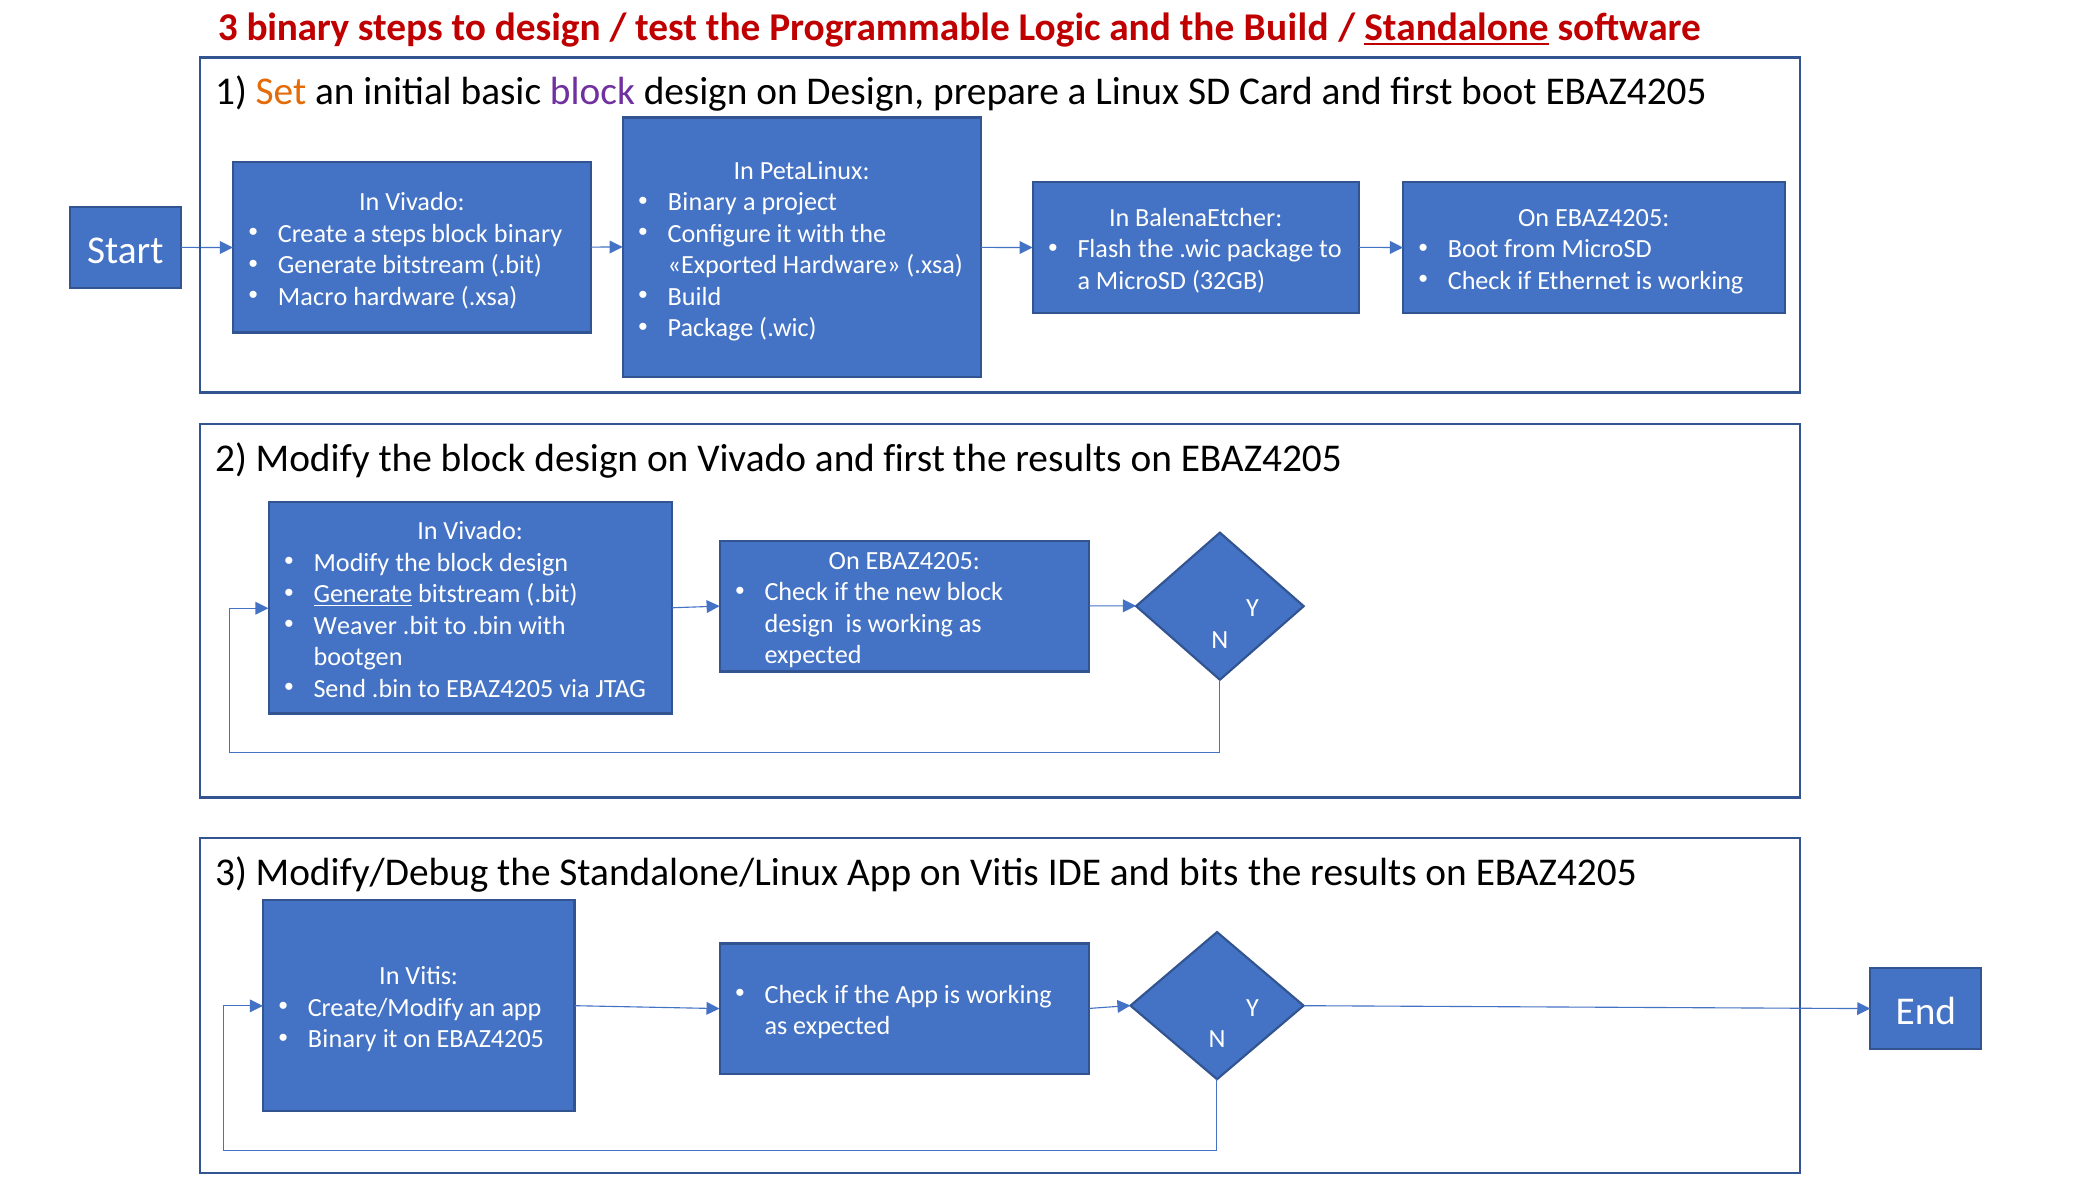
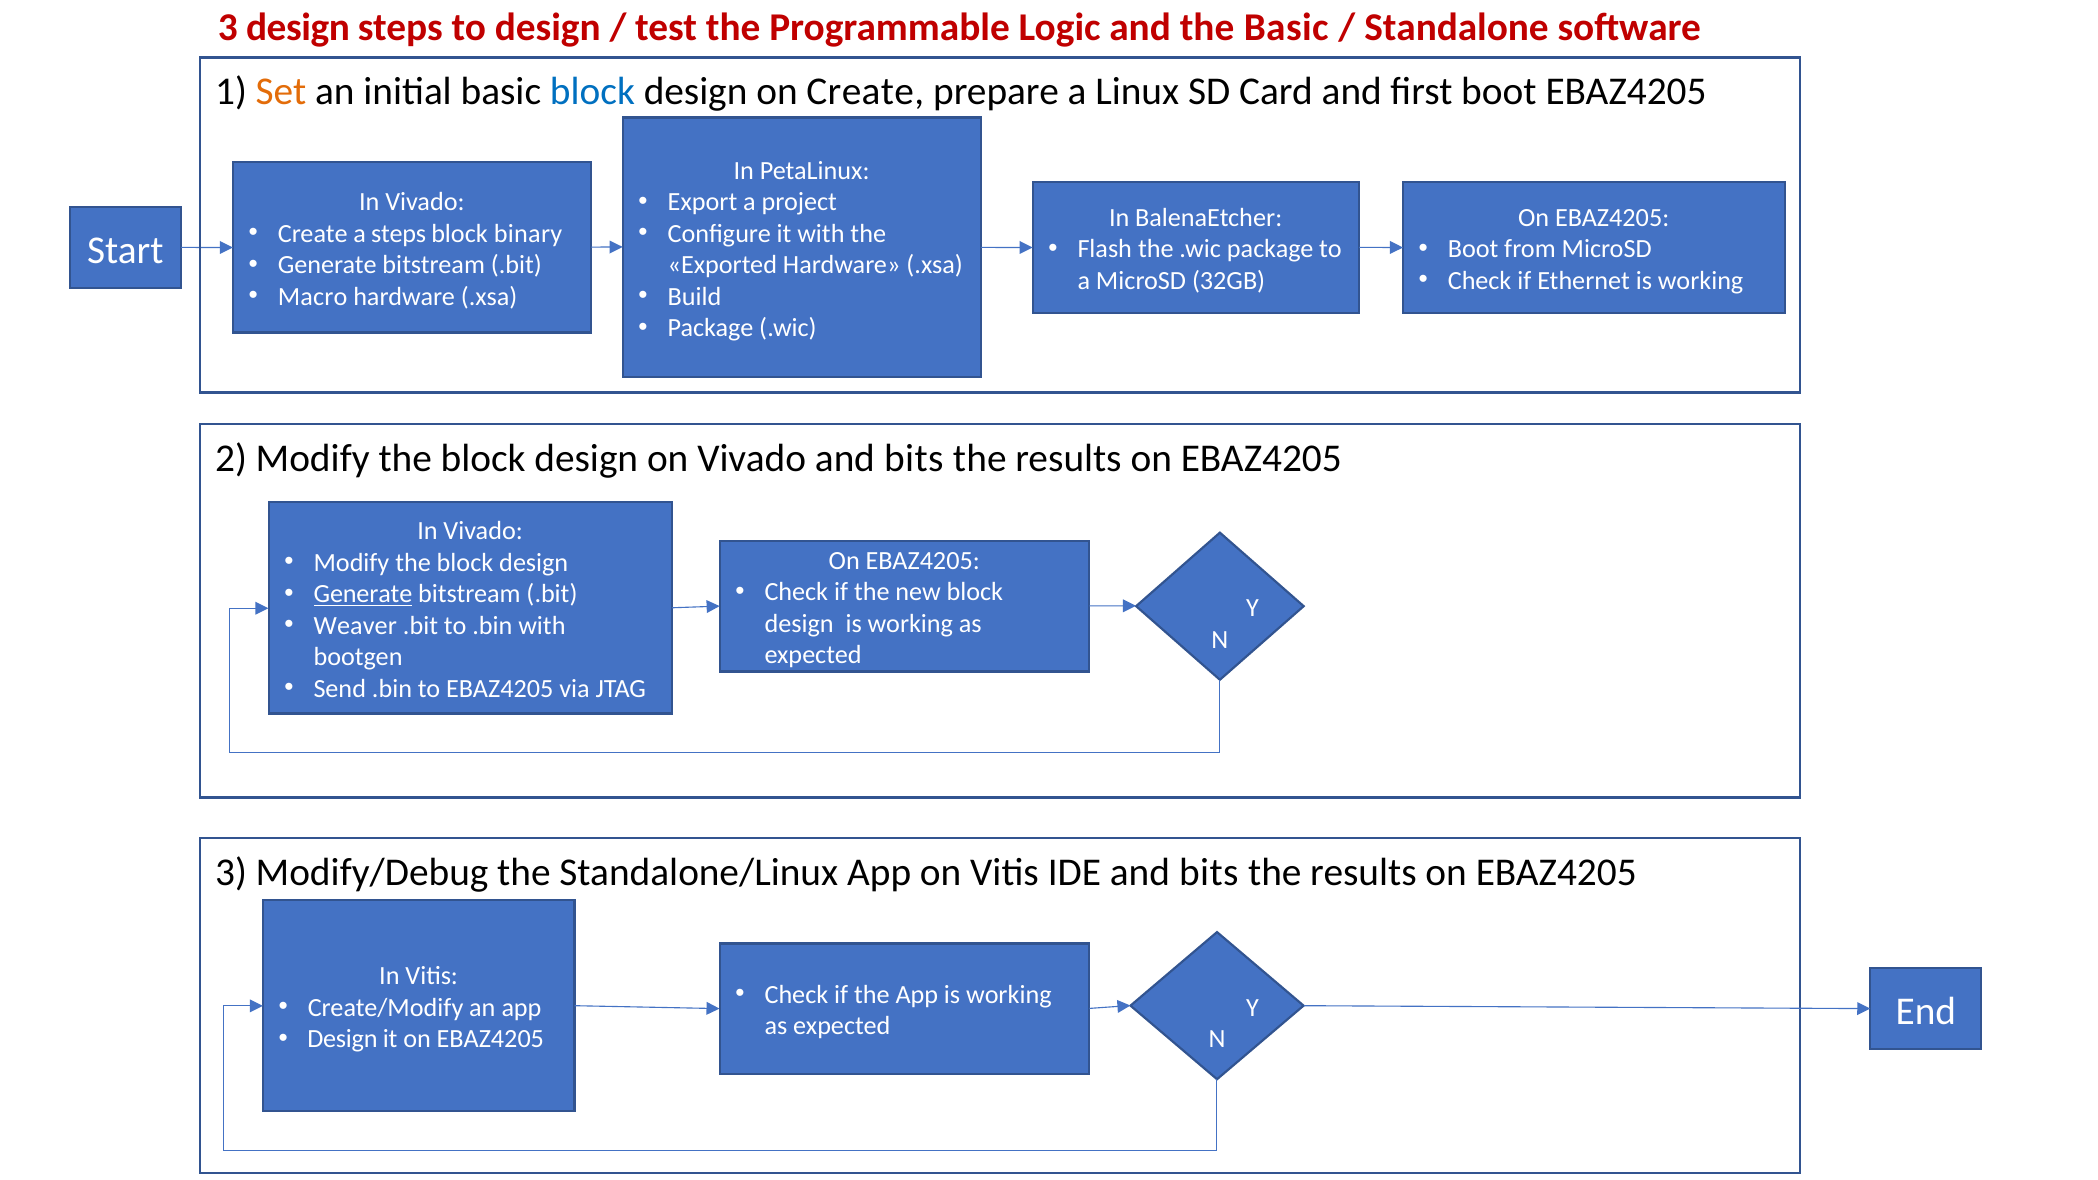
3 binary: binary -> design (298, 27)
the Build: Build -> Basic (1286, 27)
Standalone underline: present -> none (1457, 27)
block colour: purple -> blue (592, 92)
on Design: Design -> Create (865, 92)
Binary: Binary -> Export (703, 202)
Vivado and first: first -> bits (914, 458)
Binary: Binary -> Design (342, 1039)
